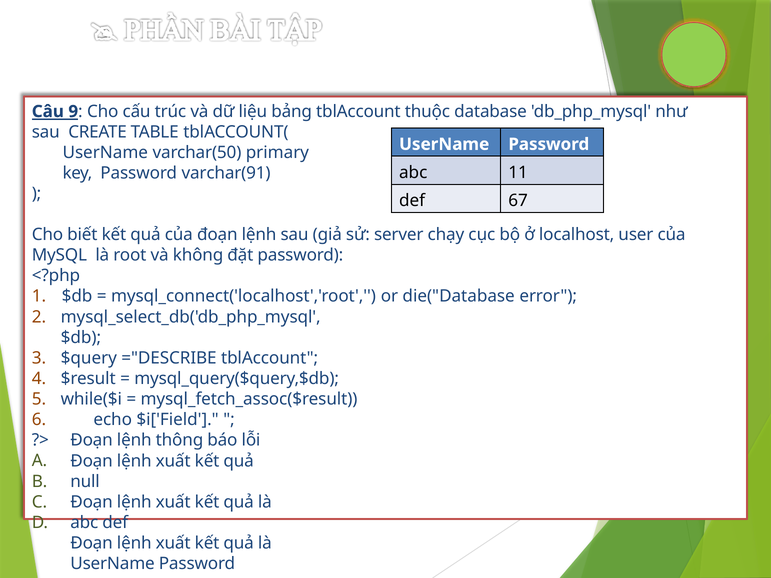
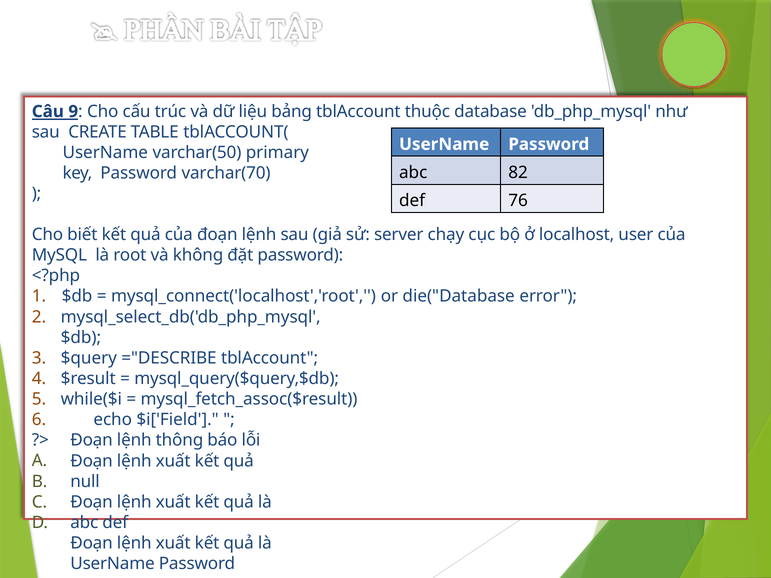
11: 11 -> 82 (518, 173)
varchar(91: varchar(91 -> varchar(70 (226, 173)
67: 67 -> 76 (518, 201)
